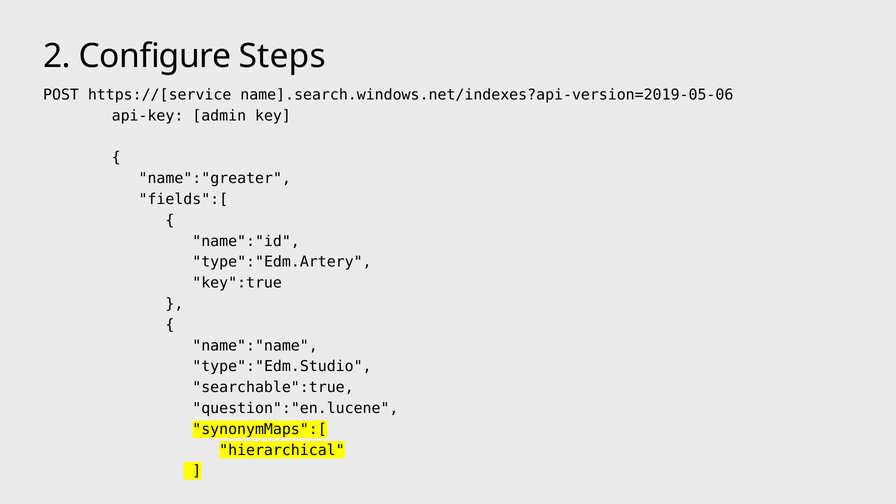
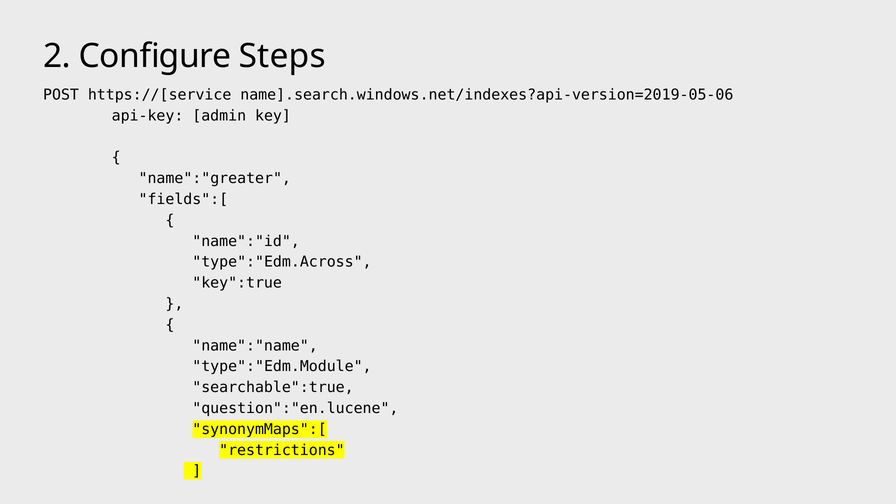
type":"Edm.Artery: type":"Edm.Artery -> type":"Edm.Across (282, 262)
type":"Edm.Studio: type":"Edm.Studio -> type":"Edm.Module (282, 367)
hierarchical: hierarchical -> restrictions (282, 450)
